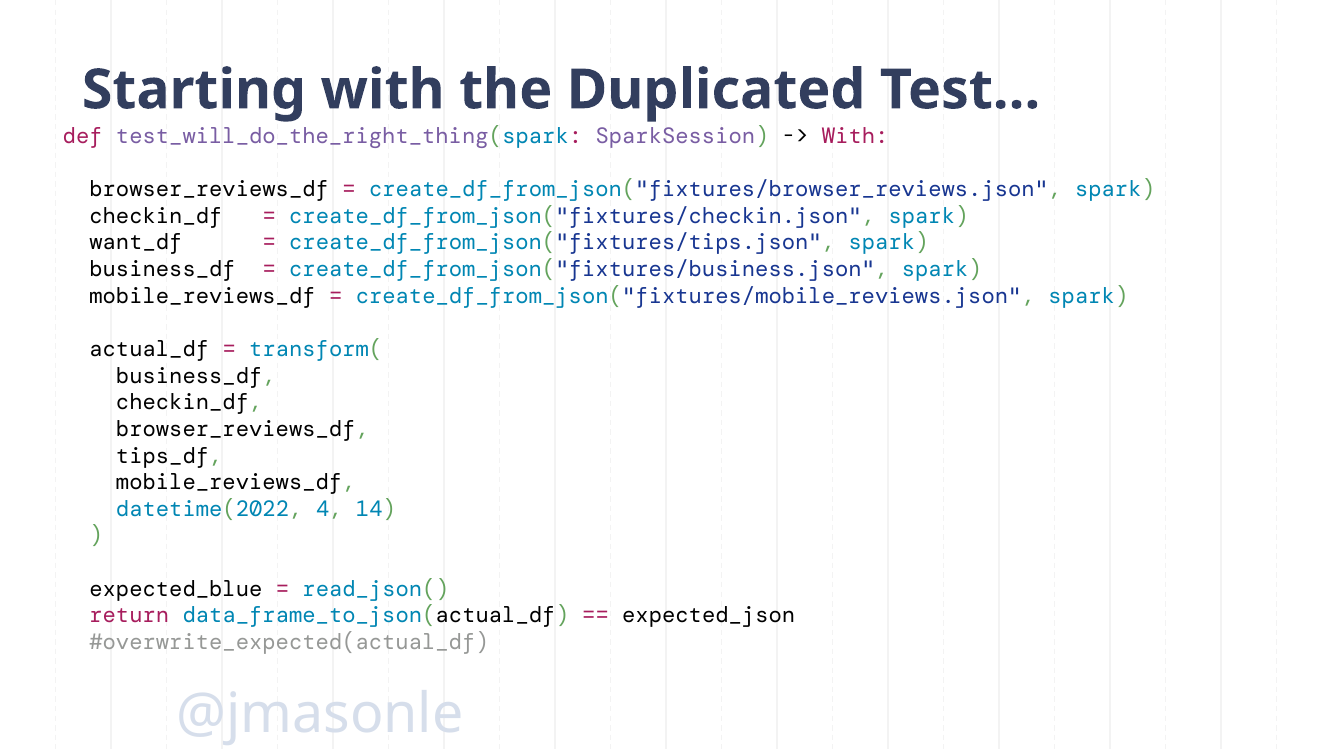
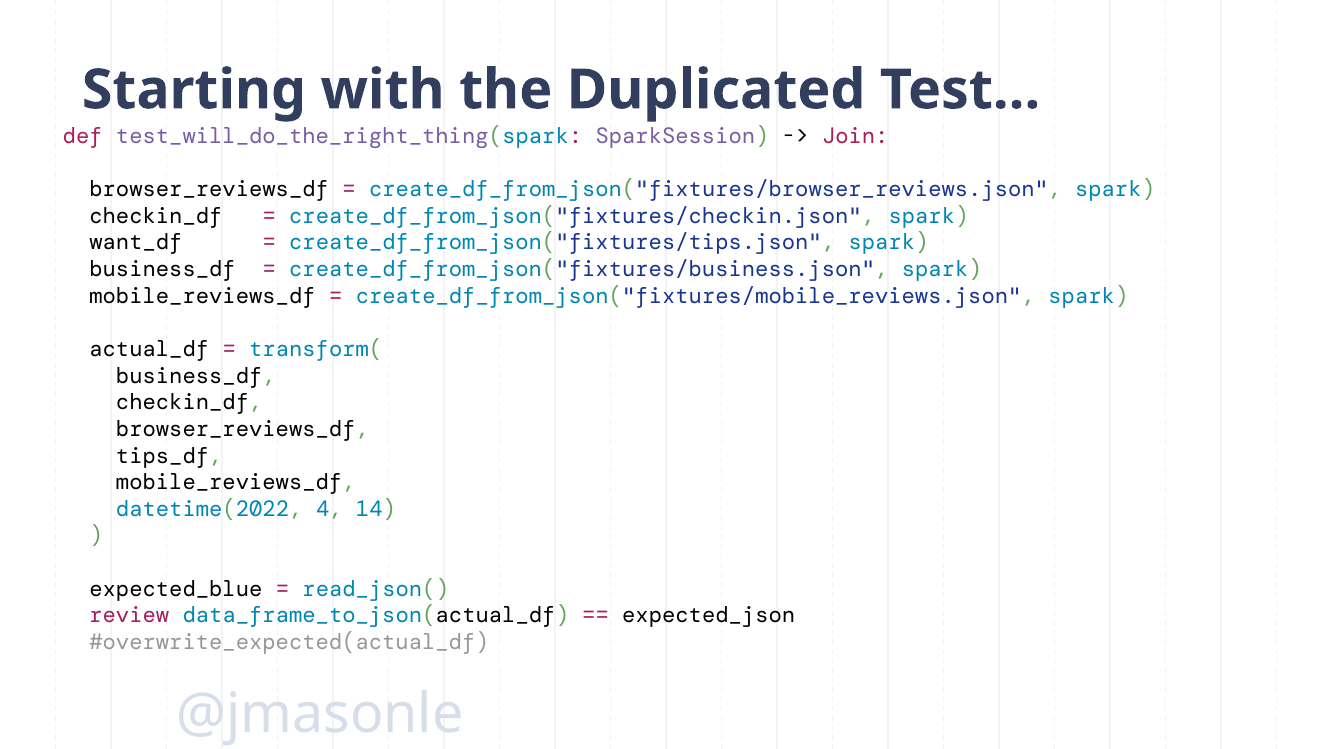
With: With -> Join (855, 136)
return: return -> review (129, 616)
